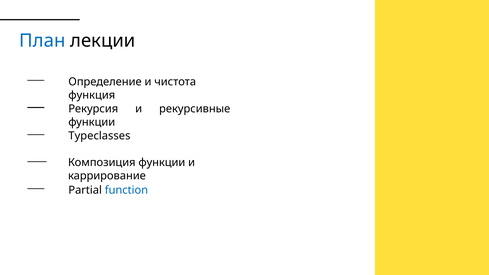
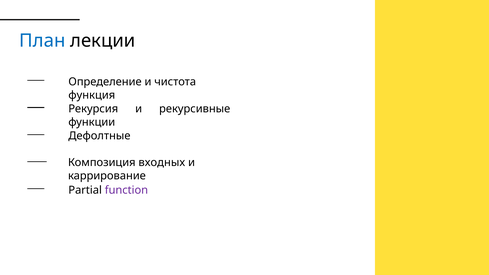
Typeclasses: Typeclasses -> Дефолтные (99, 136)
Композиция функции: функции -> входных (162, 163)
function colour: blue -> purple (126, 190)
